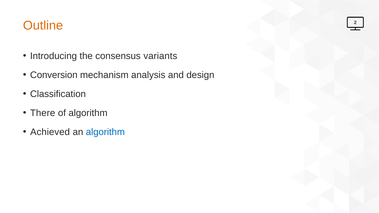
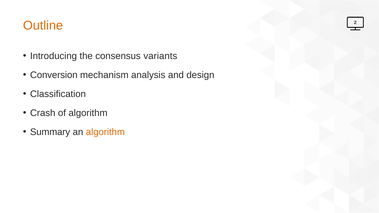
There: There -> Crash (43, 113)
Achieved: Achieved -> Summary (50, 132)
algorithm colour: blue -> orange (105, 132)
